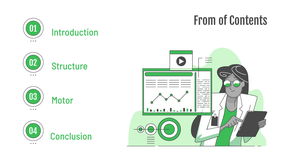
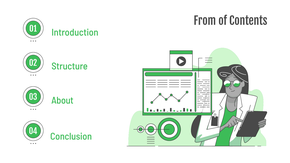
Motor: Motor -> About (62, 101)
